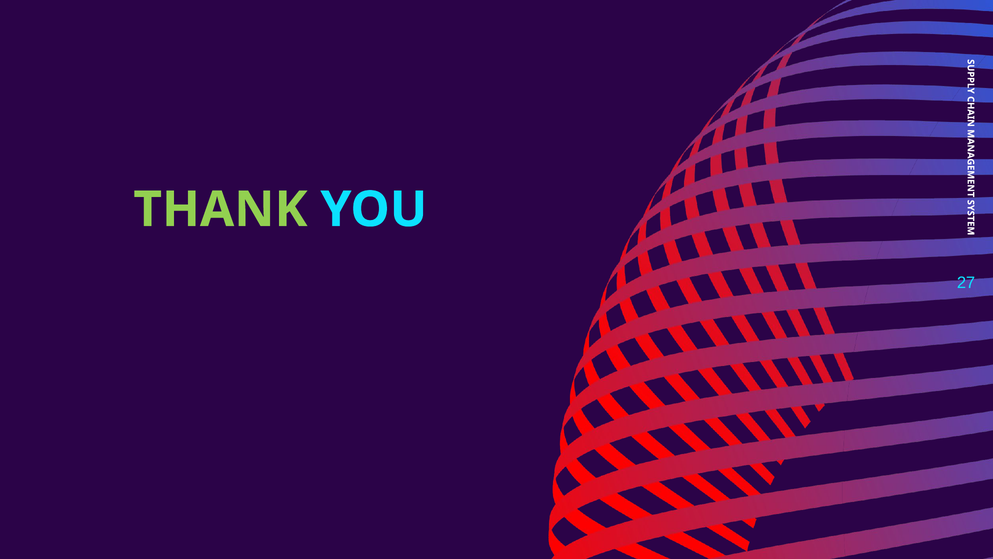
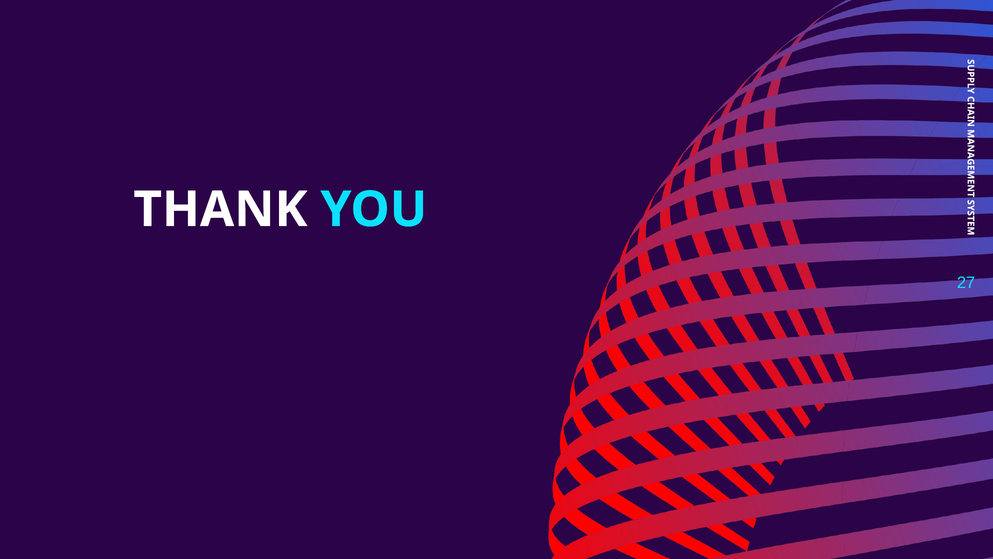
THANK colour: light green -> white (220, 210)
